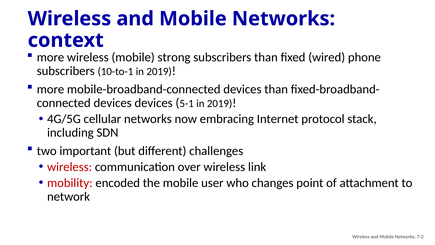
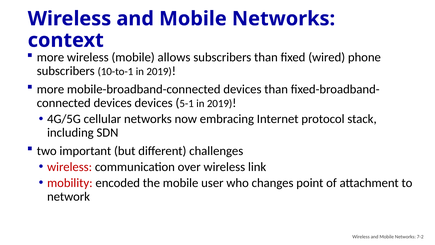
strong: strong -> allows (174, 57)
